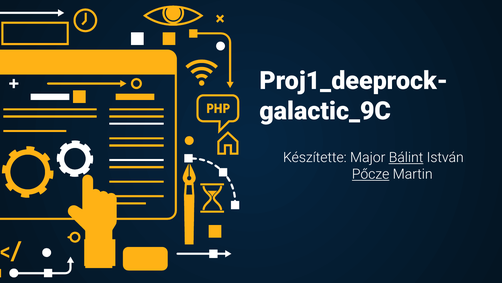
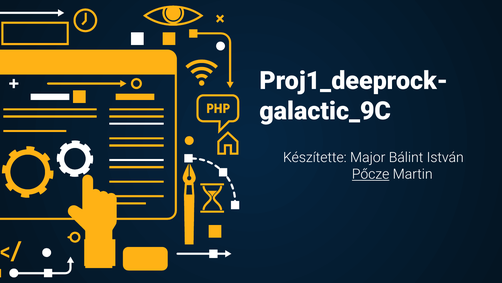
Bálint underline: present -> none (406, 157)
